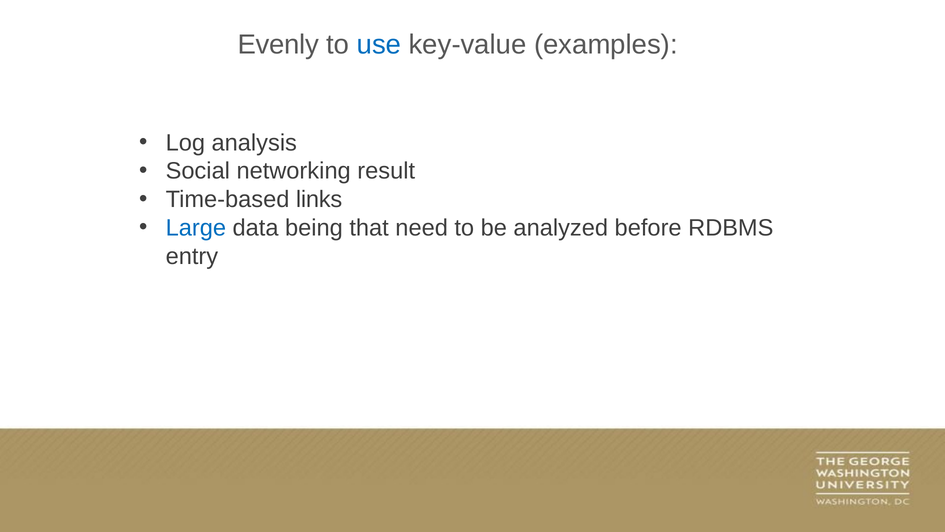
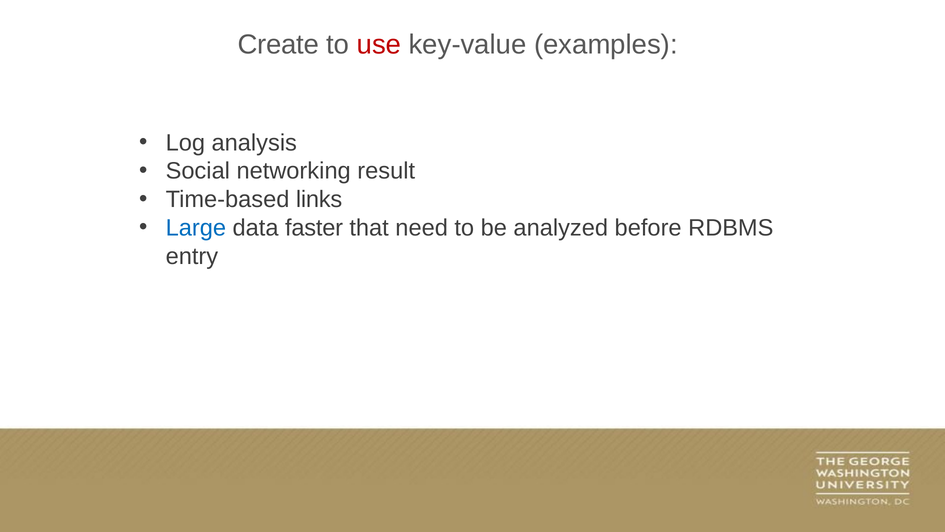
Evenly: Evenly -> Create (278, 45)
use colour: blue -> red (379, 45)
being: being -> faster (314, 228)
